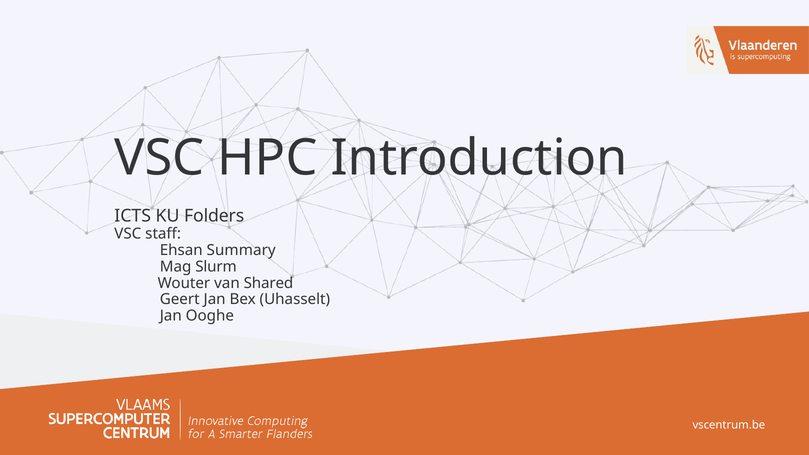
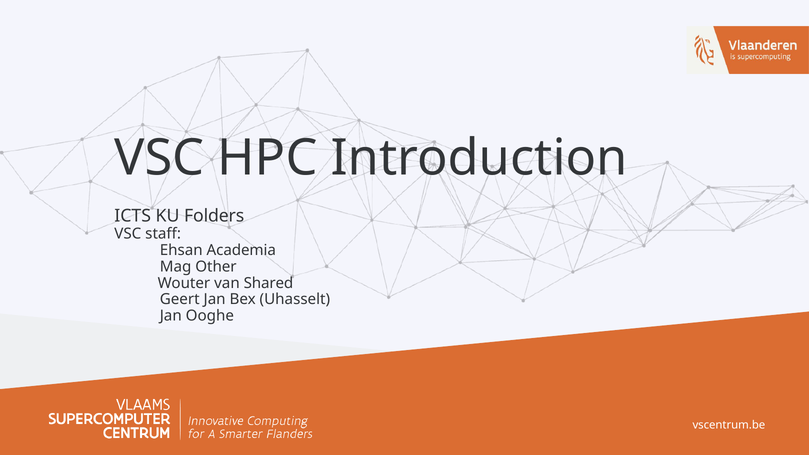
Summary: Summary -> Academia (241, 250)
Slurm: Slurm -> Other (216, 267)
